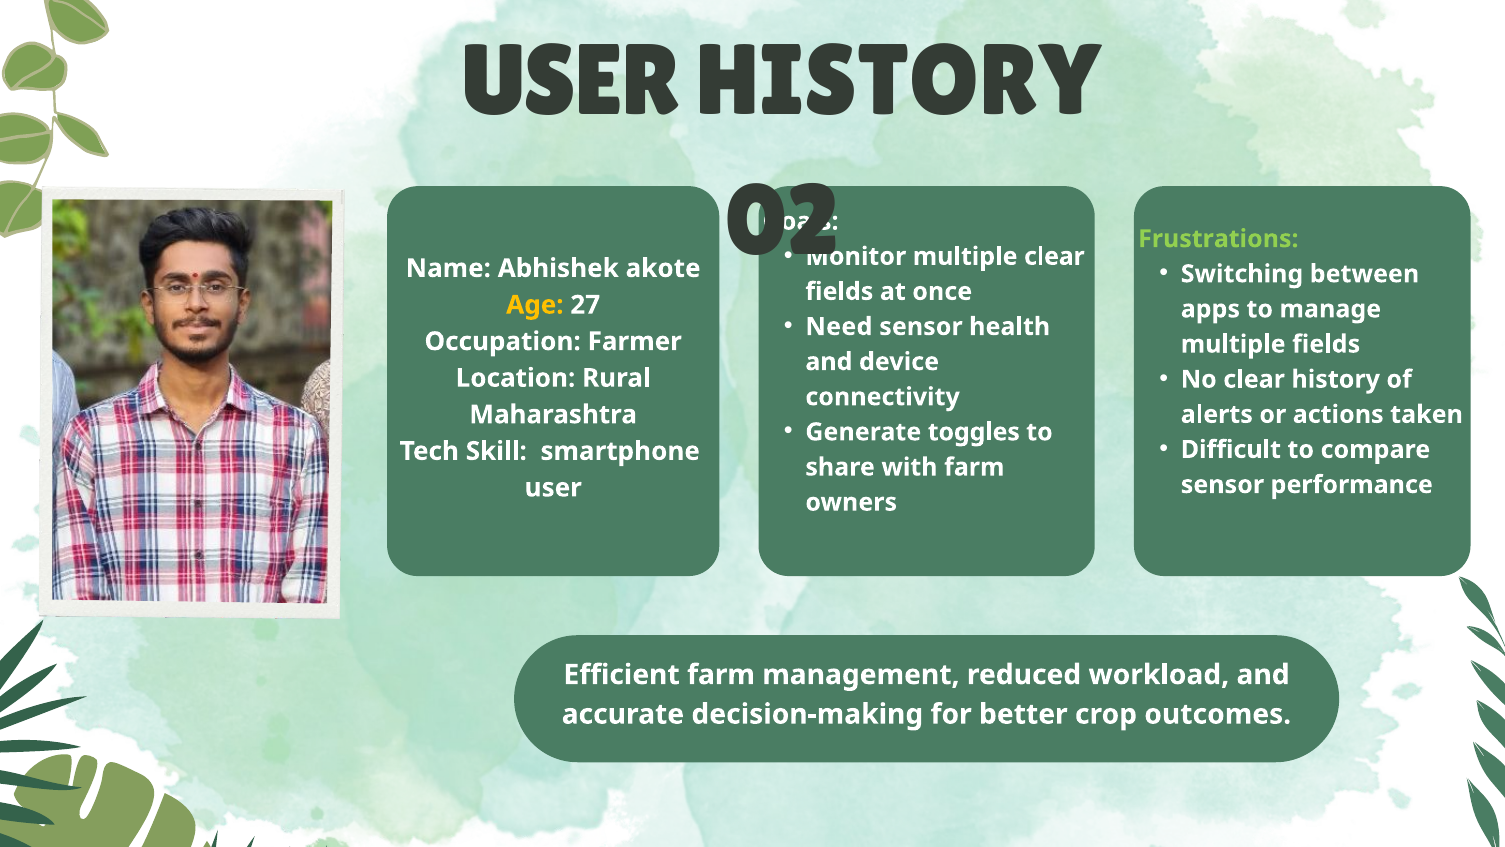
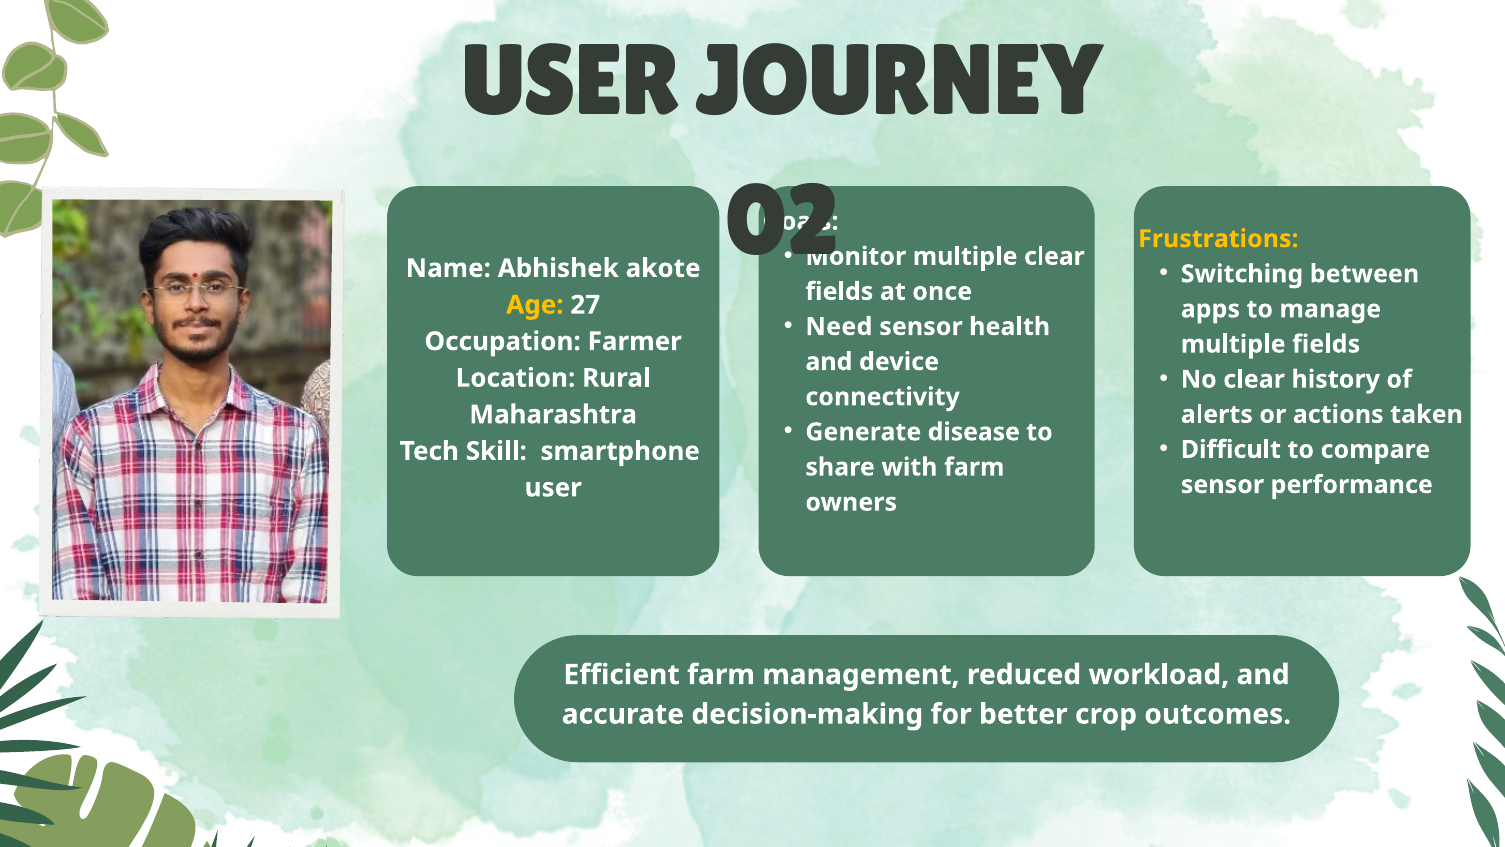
USER HISTORY: HISTORY -> JOURNEY (899, 81)
Frustrations colour: light green -> yellow (1218, 239)
toggles: toggles -> disease (974, 432)
